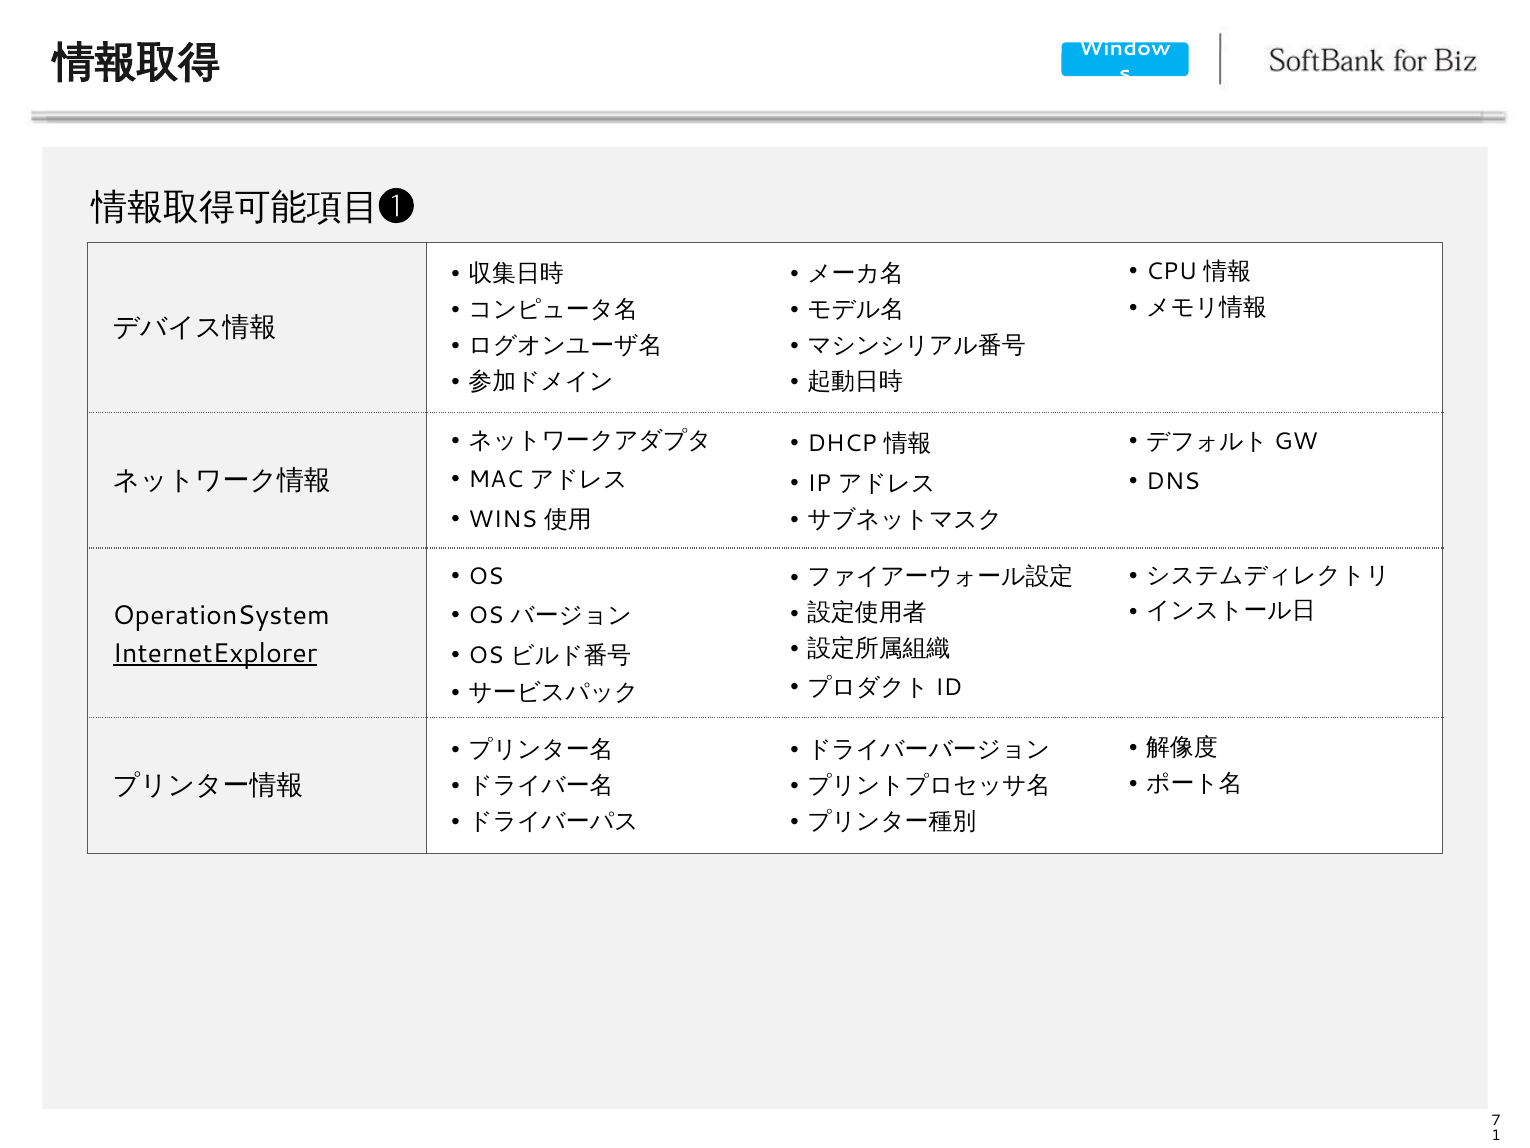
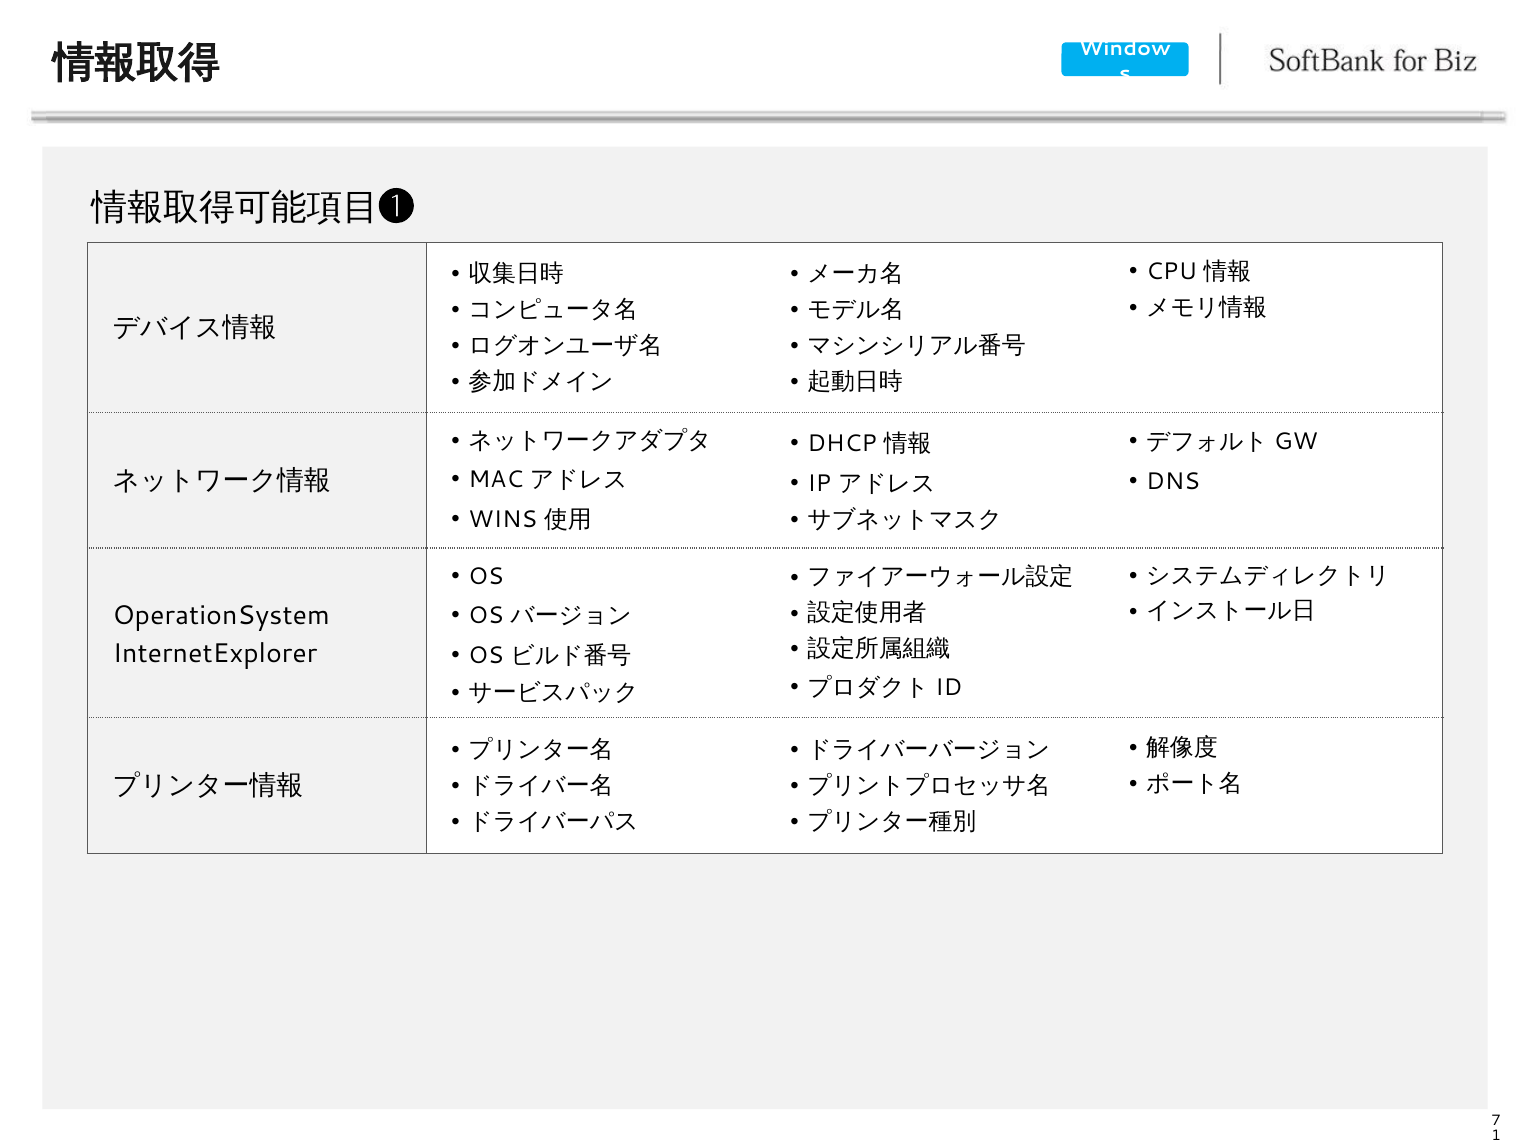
InternetExplorer underline: present -> none (215, 653)
